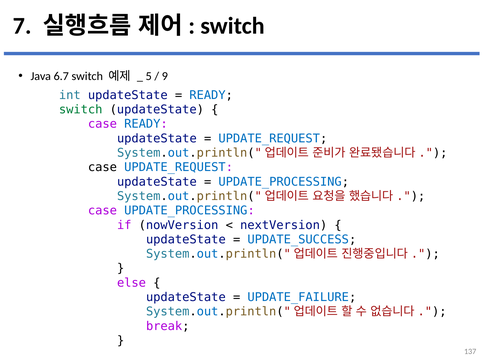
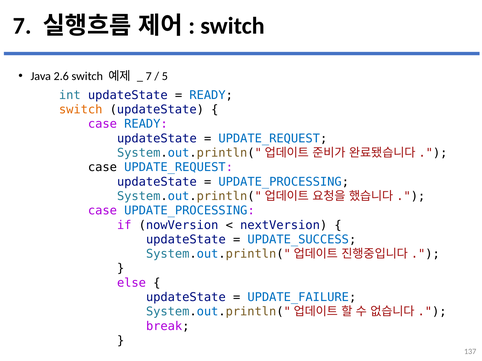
6.7: 6.7 -> 2.6 (61, 76)
5: 5 -> 7 (149, 76)
9: 9 -> 5 (165, 76)
switch colour: green -> orange (81, 110)
